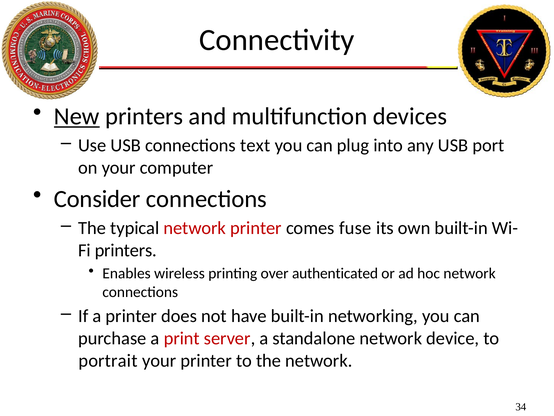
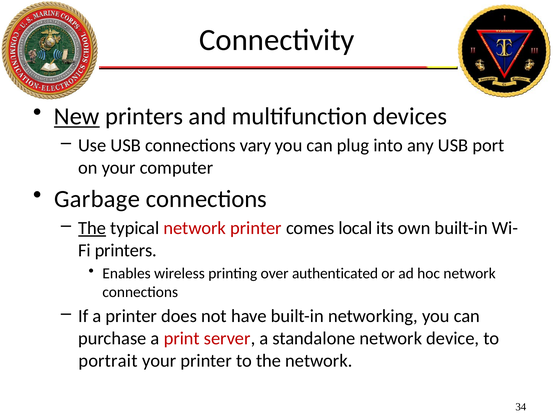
text: text -> vary (255, 145)
Consider: Consider -> Garbage (97, 199)
The underline: none -> present (92, 228)
fuse: fuse -> local (355, 228)
